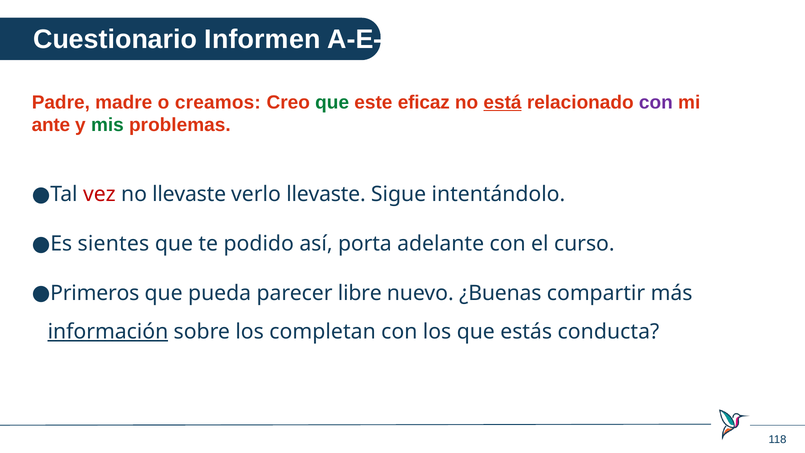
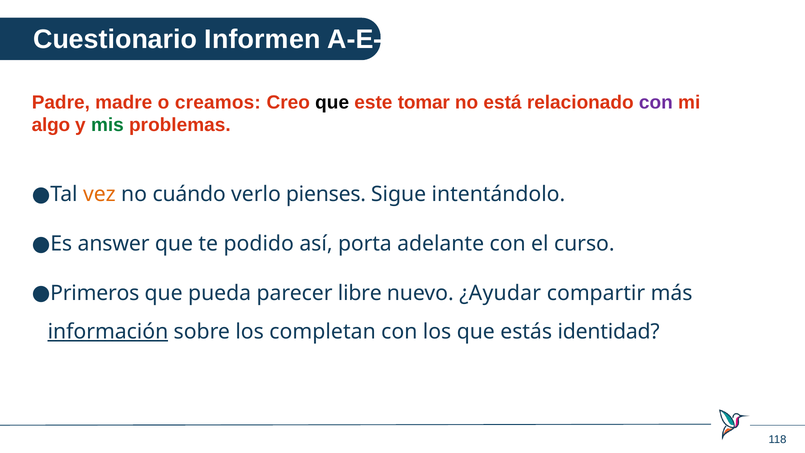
que colour: green -> black (332, 102)
eficaz: eficaz -> tomar (424, 102)
está underline: present -> none (503, 102)
ante: ante -> algo (51, 125)
vez colour: red -> orange (99, 194)
no llevaste: llevaste -> cuándo (189, 194)
verlo llevaste: llevaste -> pienses (326, 194)
sientes: sientes -> answer (114, 244)
¿Buenas: ¿Buenas -> ¿Ayudar (500, 293)
conducta: conducta -> identidad (609, 331)
